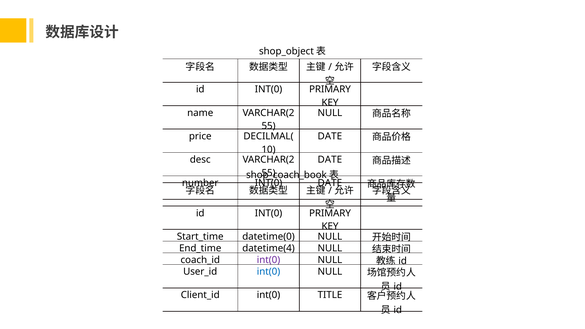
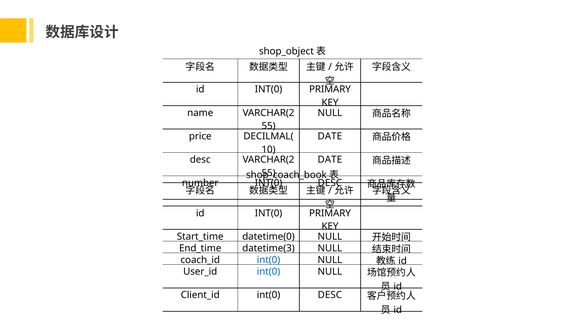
number INT(0 DATE: DATE -> DESC (330, 183)
datetime(4: datetime(4 -> datetime(3 (269, 248)
int(0 colour: purple -> blue (269, 260)
TITLE: TITLE -> DESC (330, 295)
